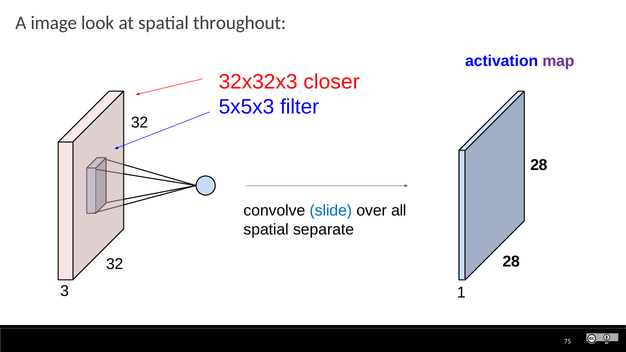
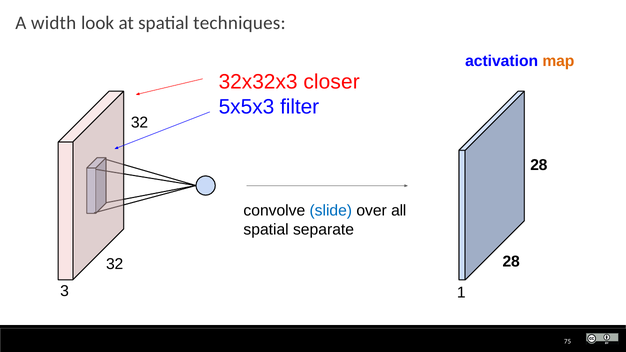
image: image -> width (54, 23)
throughout: throughout -> techniques (239, 23)
map colour: purple -> orange (558, 61)
